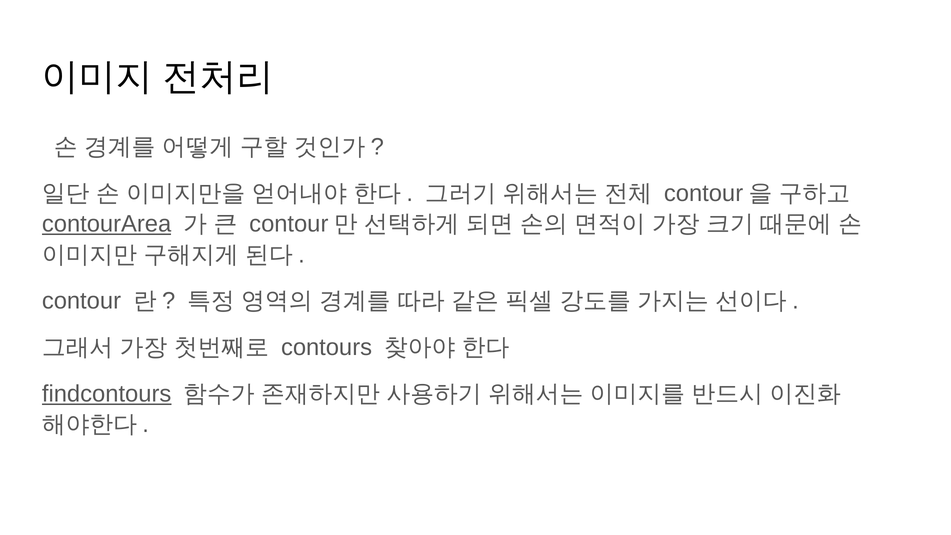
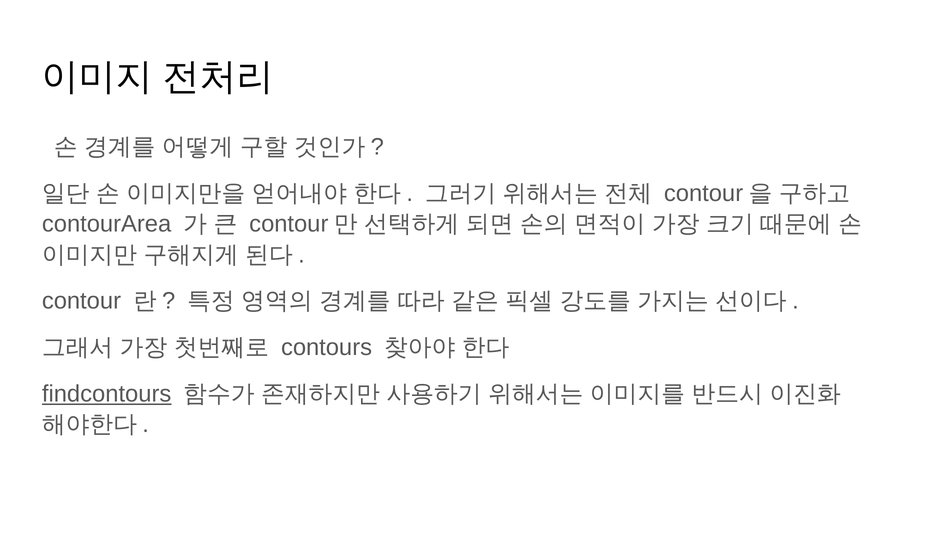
contourArea underline: present -> none (107, 224)
